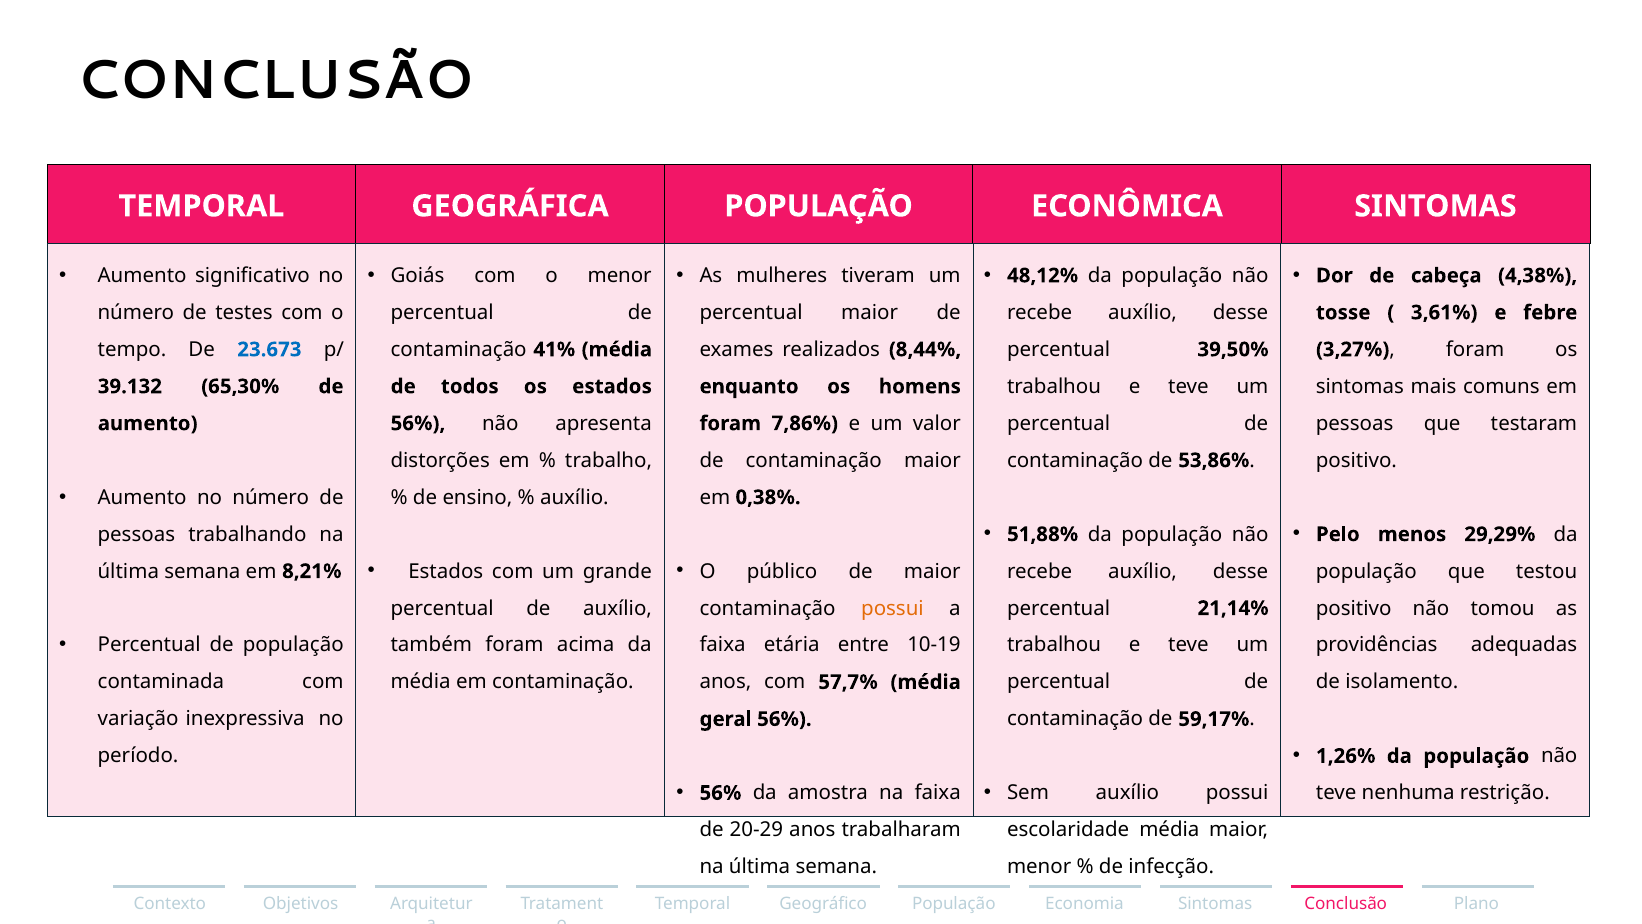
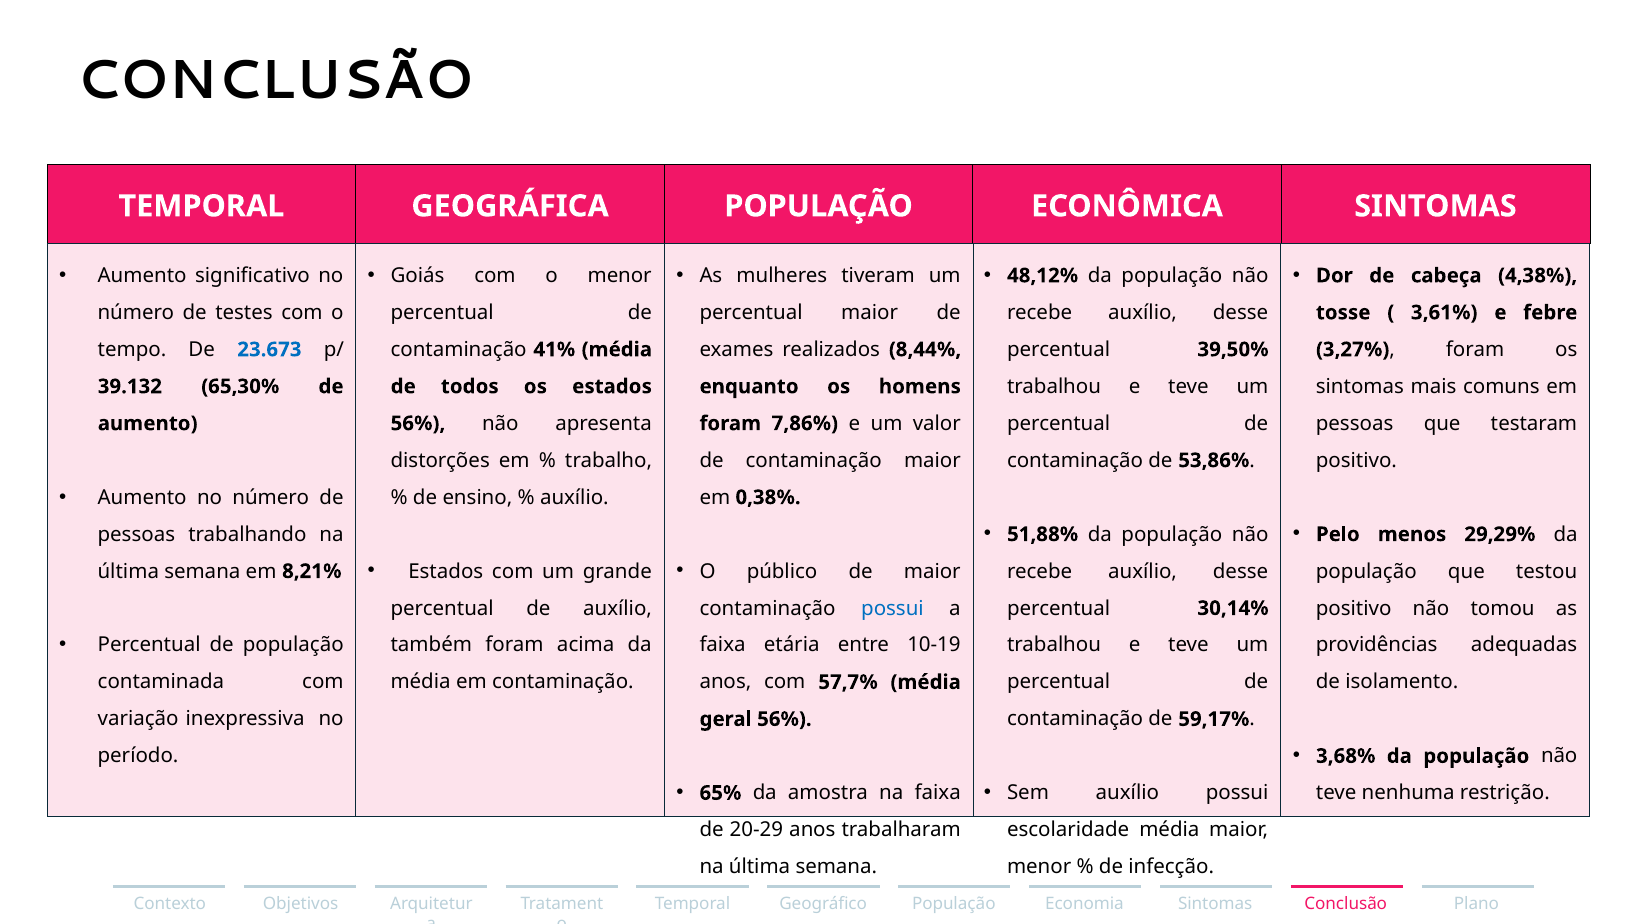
possui colour: orange -> blue (892, 608)
21,14%: 21,14% -> 30,14% (1233, 608)
1,26%: 1,26% -> 3,68% (1346, 756)
56%: 56% -> 65% (720, 793)
